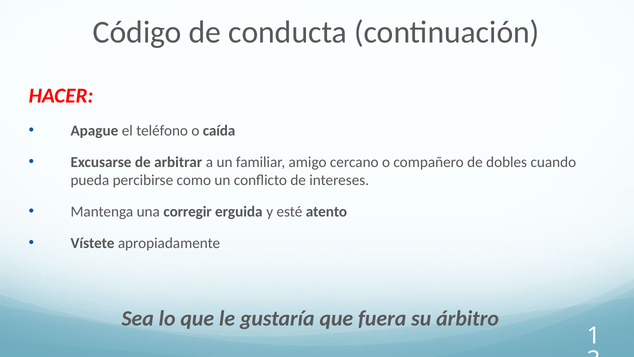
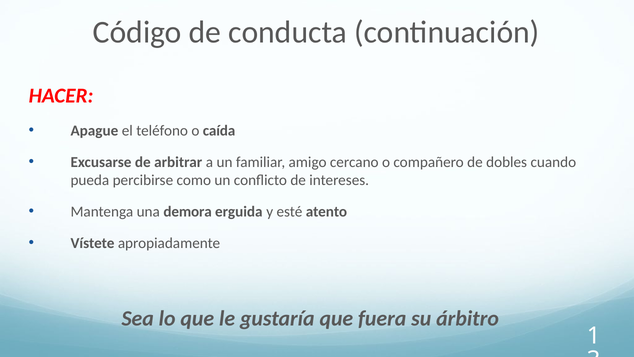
corregir: corregir -> demora (188, 212)
